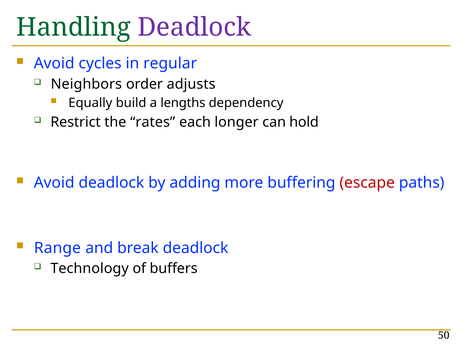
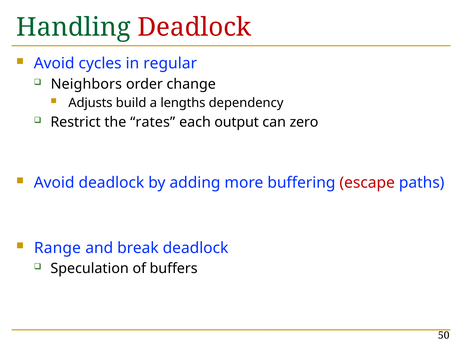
Deadlock colour: purple -> red (194, 27)
adjusts: adjusts -> change (191, 84)
Equally: Equally -> Adjusts (90, 103)
longer: longer -> output (237, 122)
hold: hold -> zero (304, 122)
Technology: Technology -> Speculation (90, 269)
